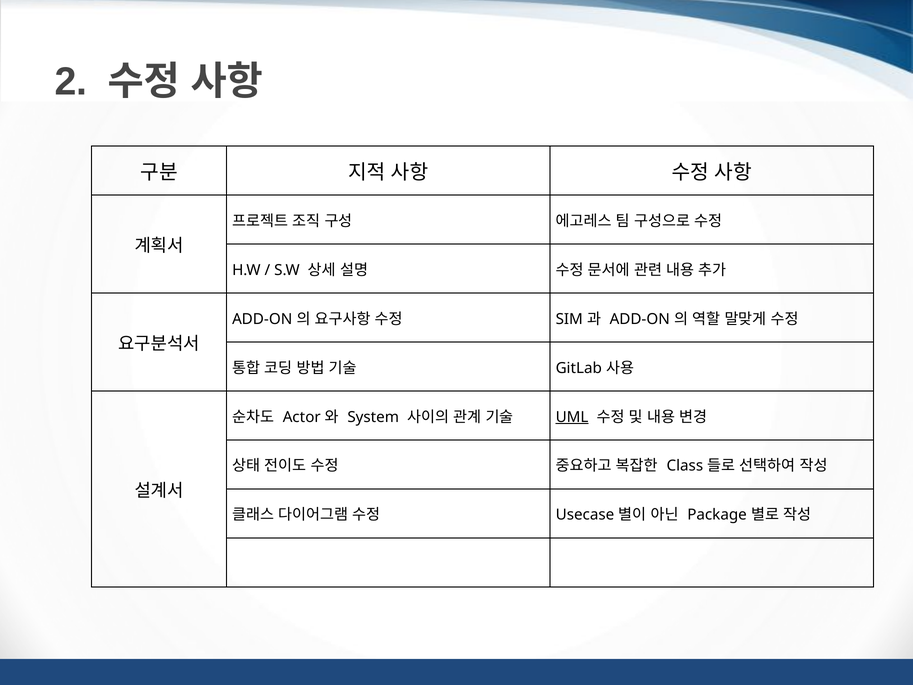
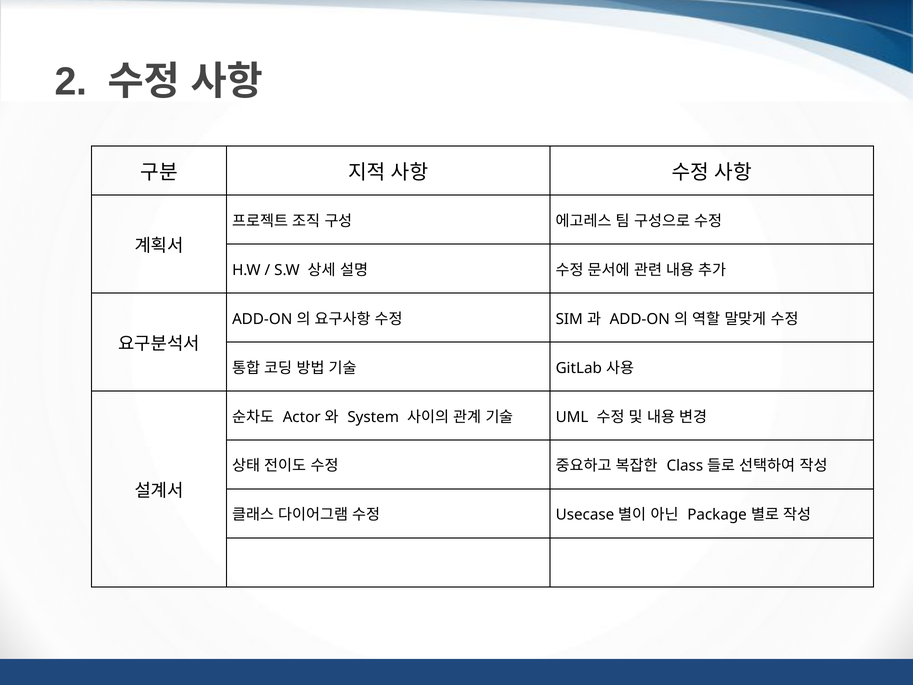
UML underline: present -> none (572, 417)
